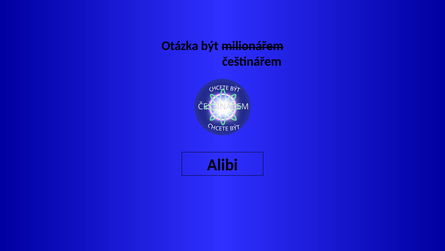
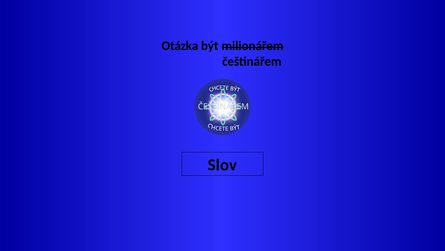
Alibi: Alibi -> Slov (222, 165)
